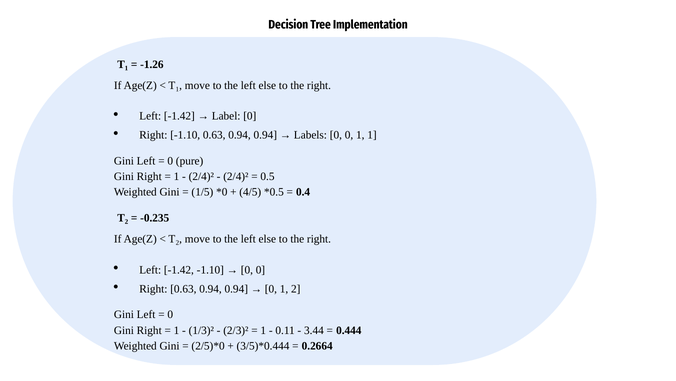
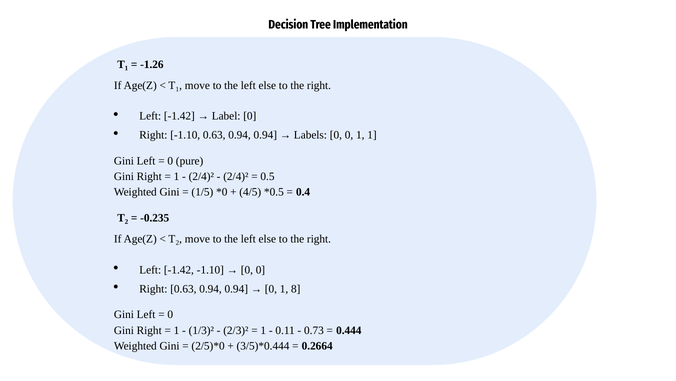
2: 2 -> 8 (296, 288)
3.44: 3.44 -> 0.73 (314, 330)
